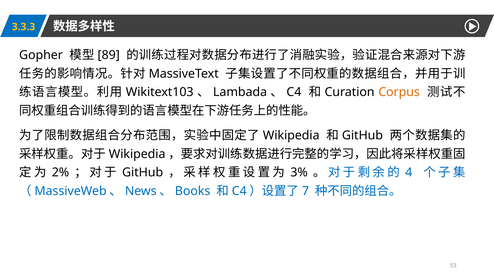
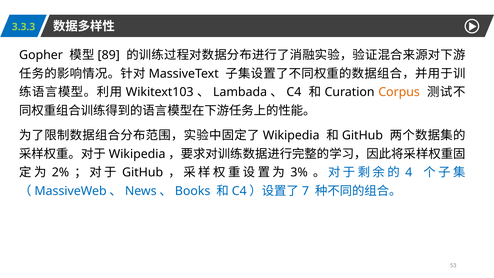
3.3.3 colour: yellow -> light green (24, 27)
